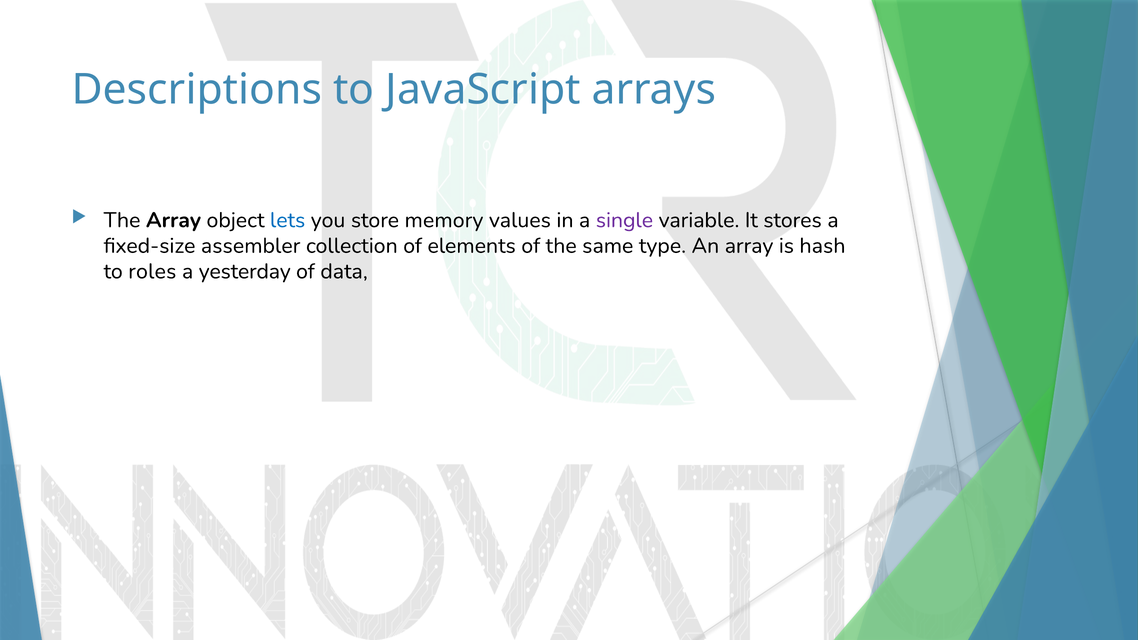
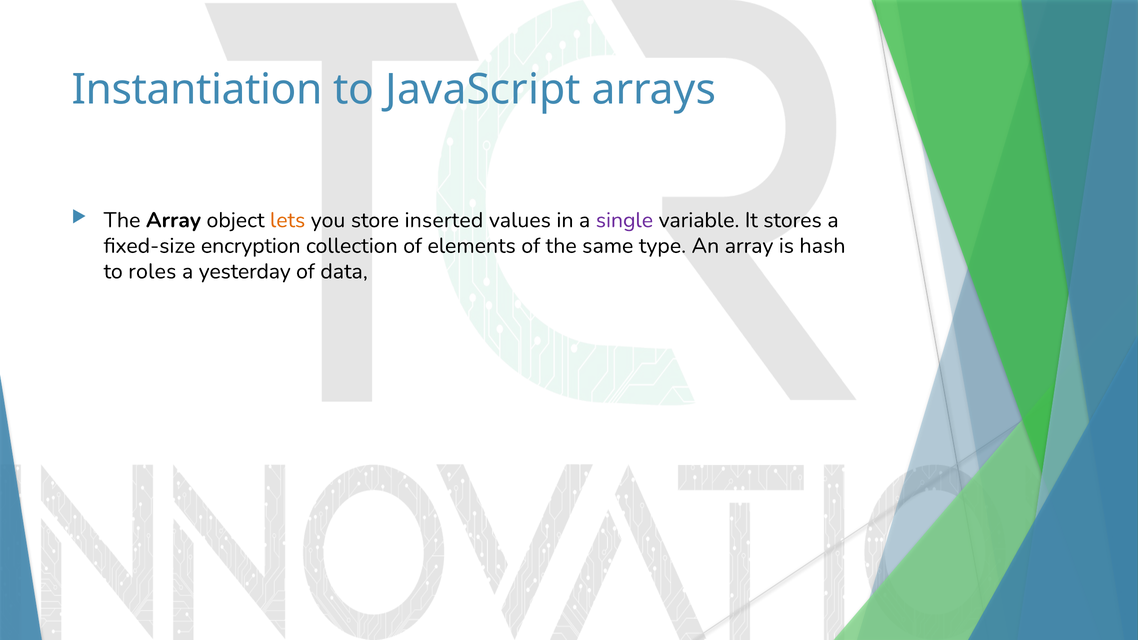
Descriptions: Descriptions -> Instantiation (197, 90)
lets colour: blue -> orange (288, 220)
memory: memory -> inserted (444, 220)
assembler: assembler -> encryption (251, 246)
